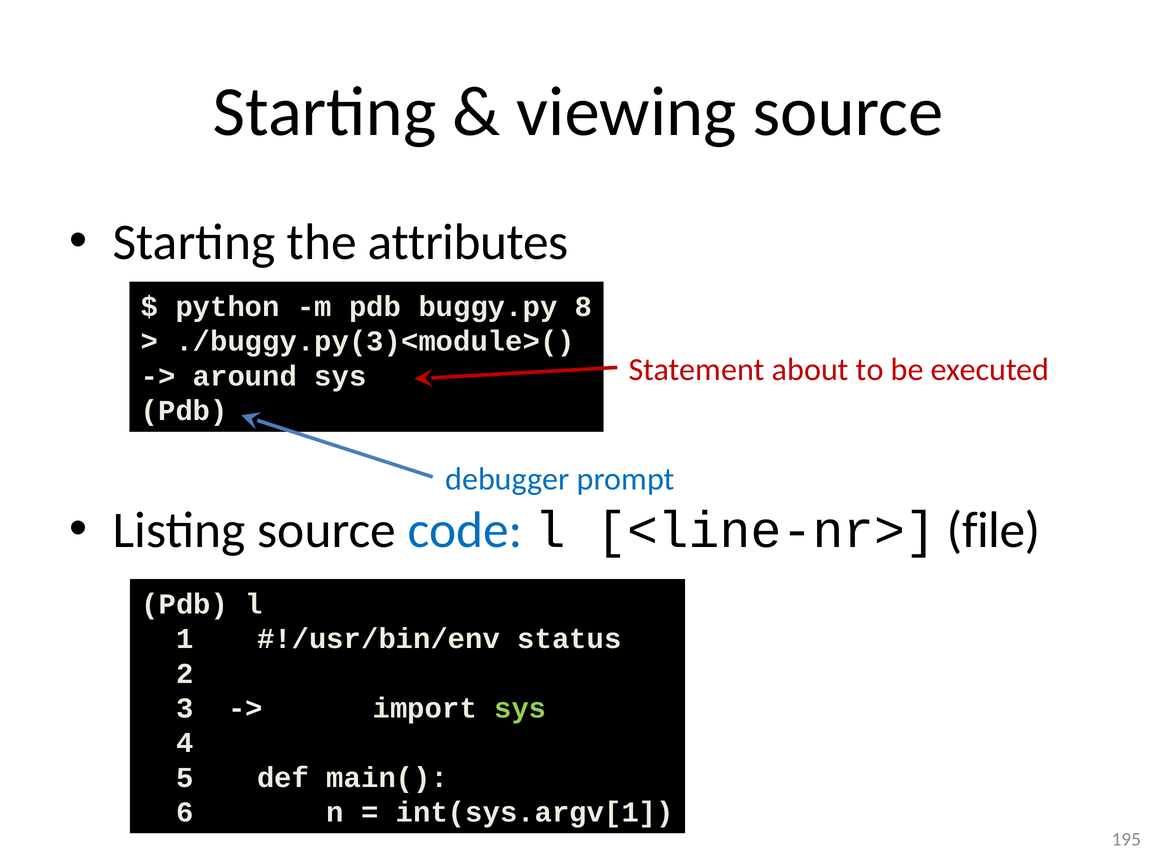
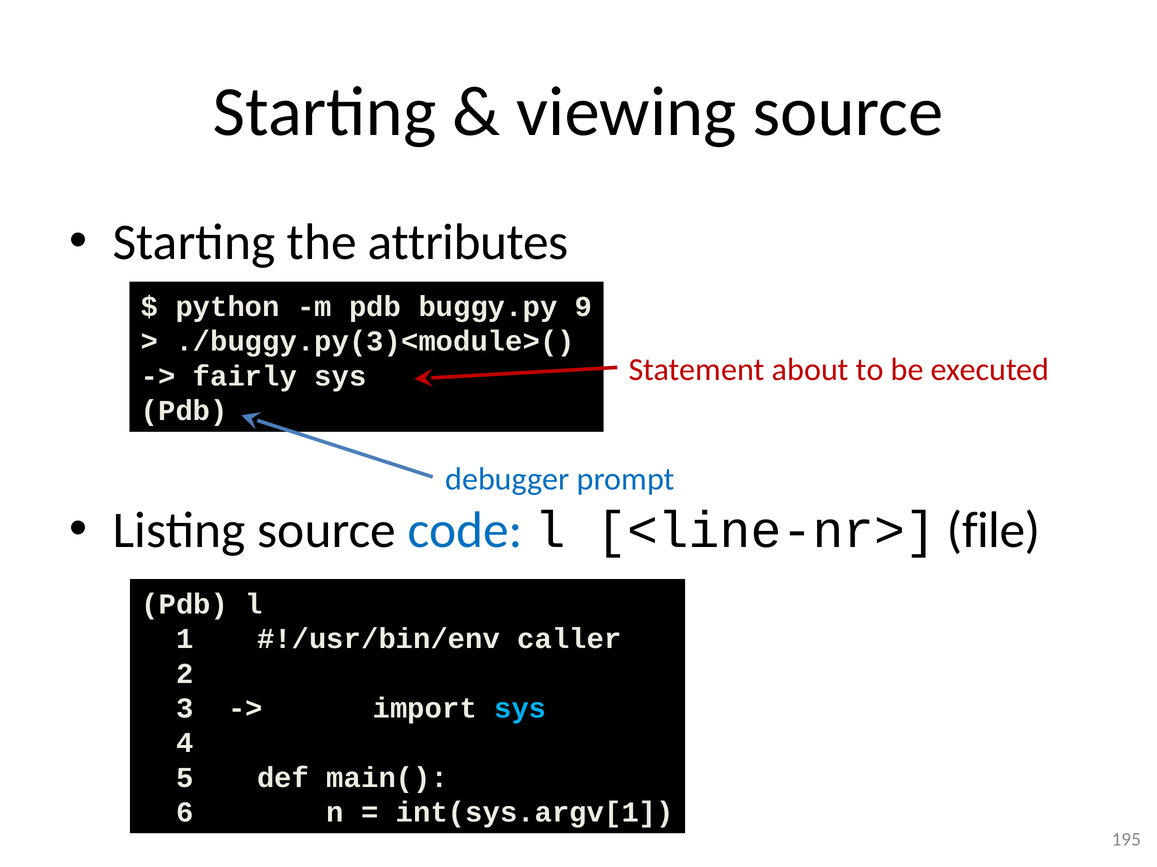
8: 8 -> 9 (583, 307)
around: around -> fairly (245, 376)
status: status -> caller (569, 639)
sys colour: light green -> light blue (520, 709)
